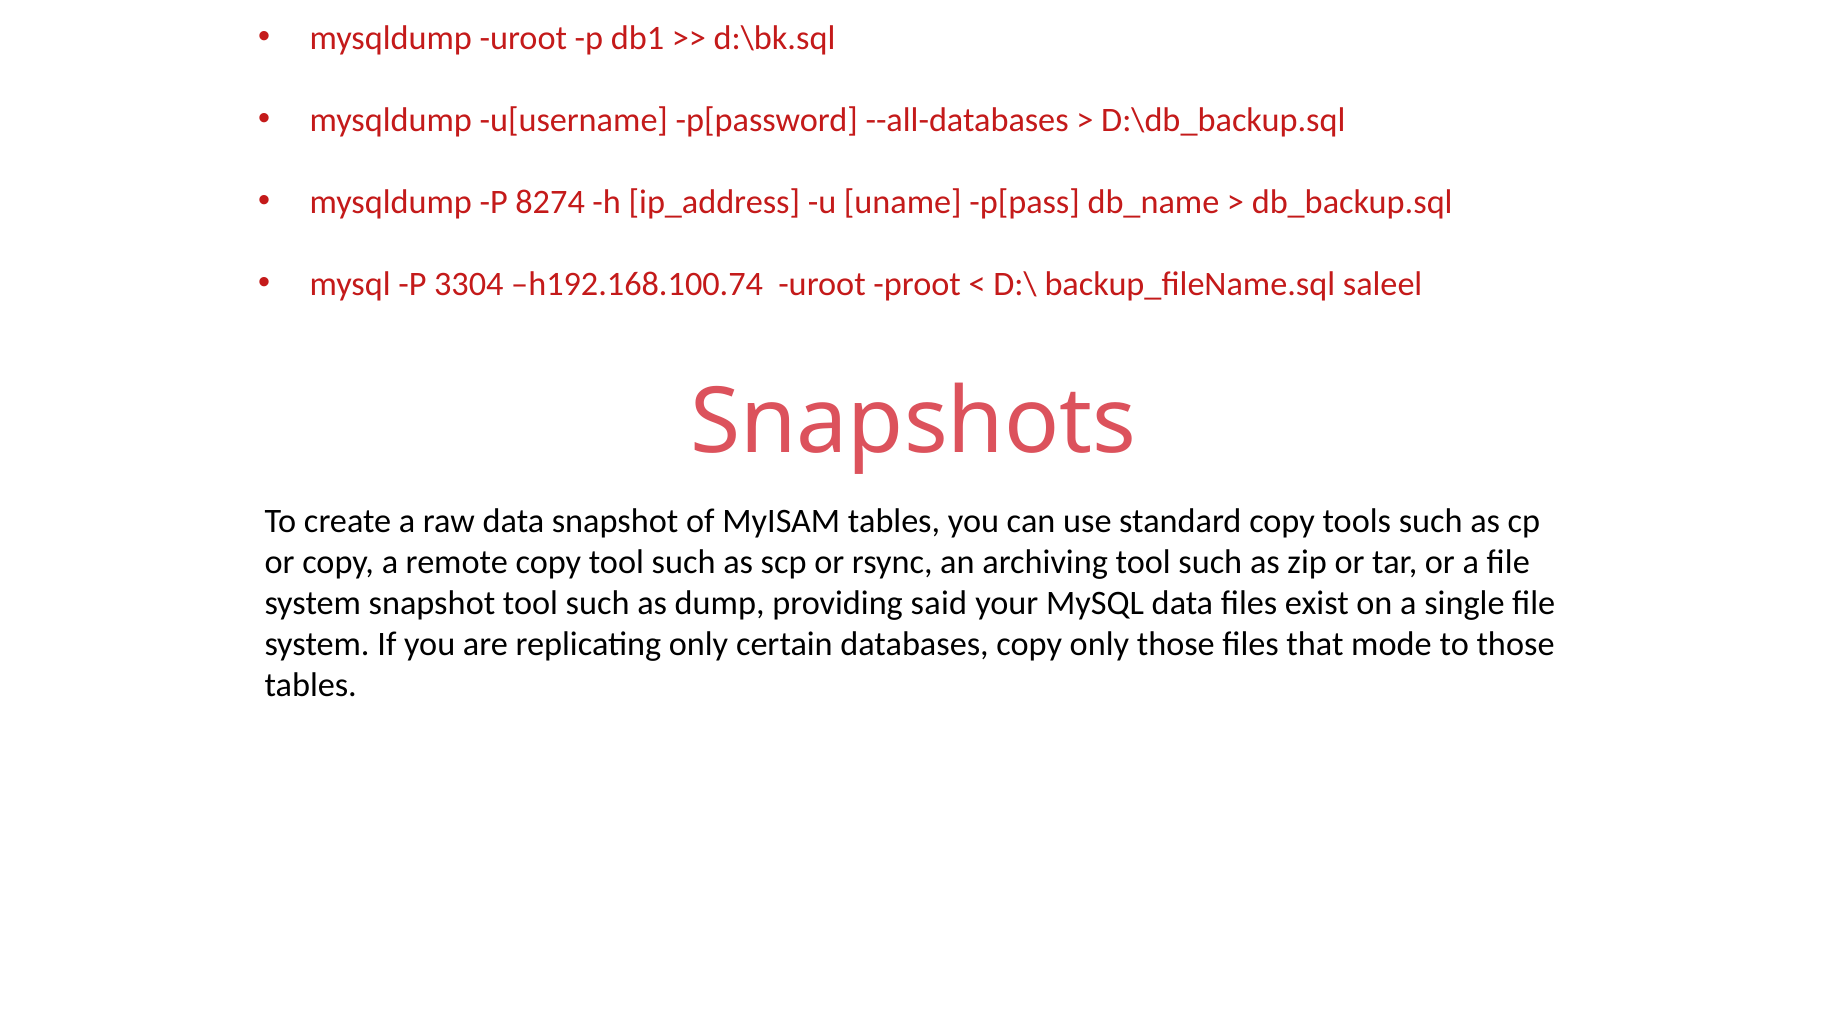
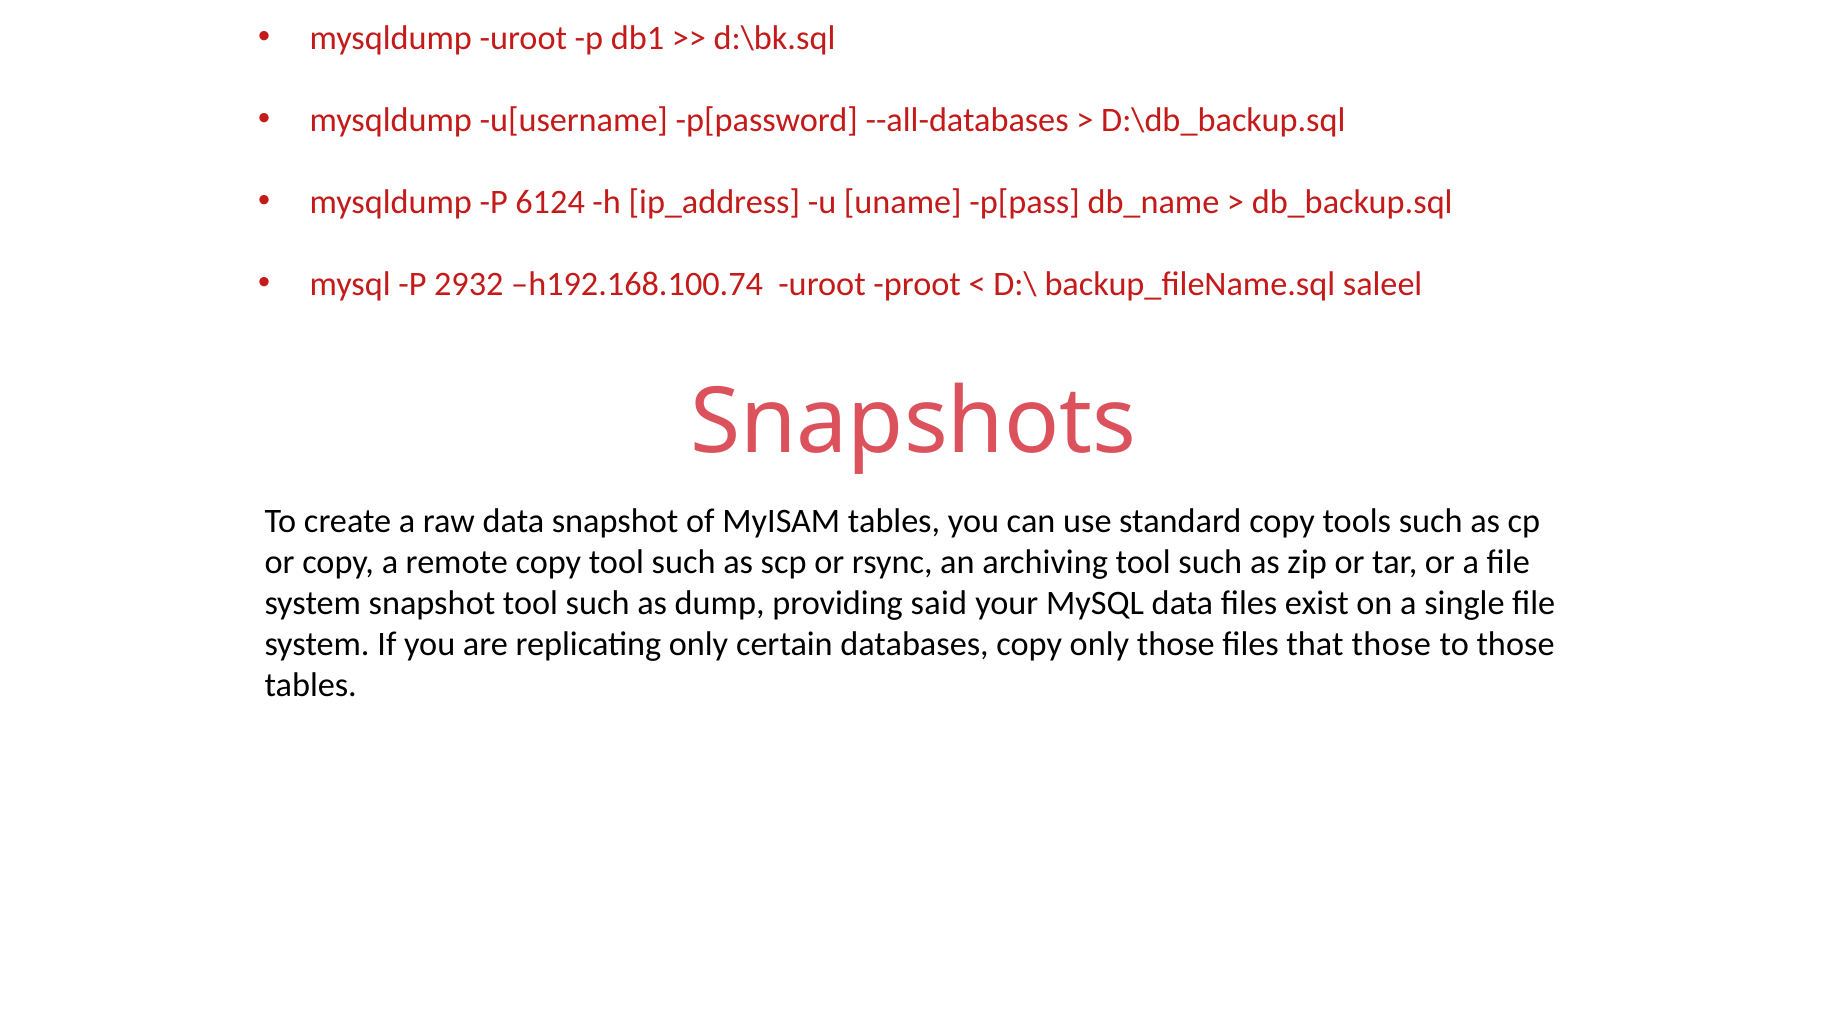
8274: 8274 -> 6124 (550, 202)
3304: 3304 -> 2932 (469, 284)
that mode: mode -> those (1391, 644)
